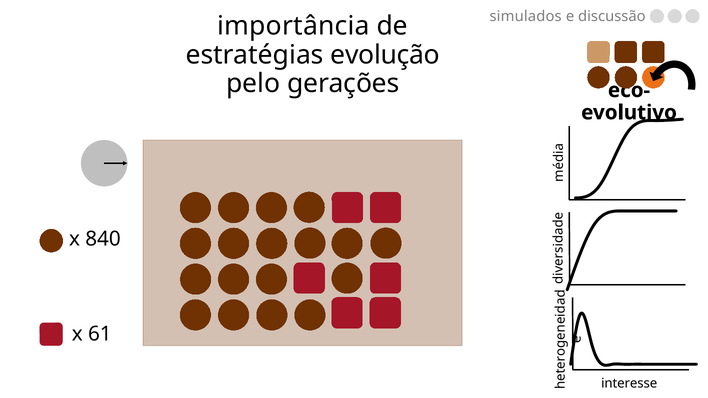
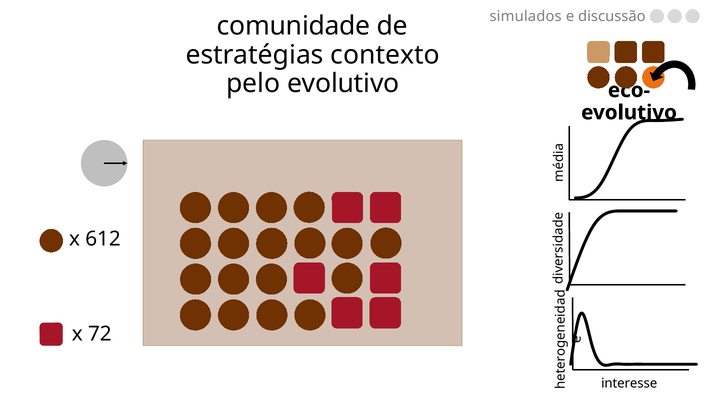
importância: importância -> comunidade (294, 26)
evolução: evolução -> contexto (385, 55)
pelo gerações: gerações -> evolutivo (343, 83)
840: 840 -> 612 (103, 239)
61: 61 -> 72 (100, 334)
